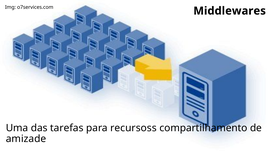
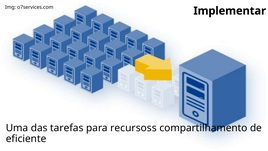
Middlewares: Middlewares -> Implementar (230, 11)
amizade: amizade -> eficiente (26, 139)
